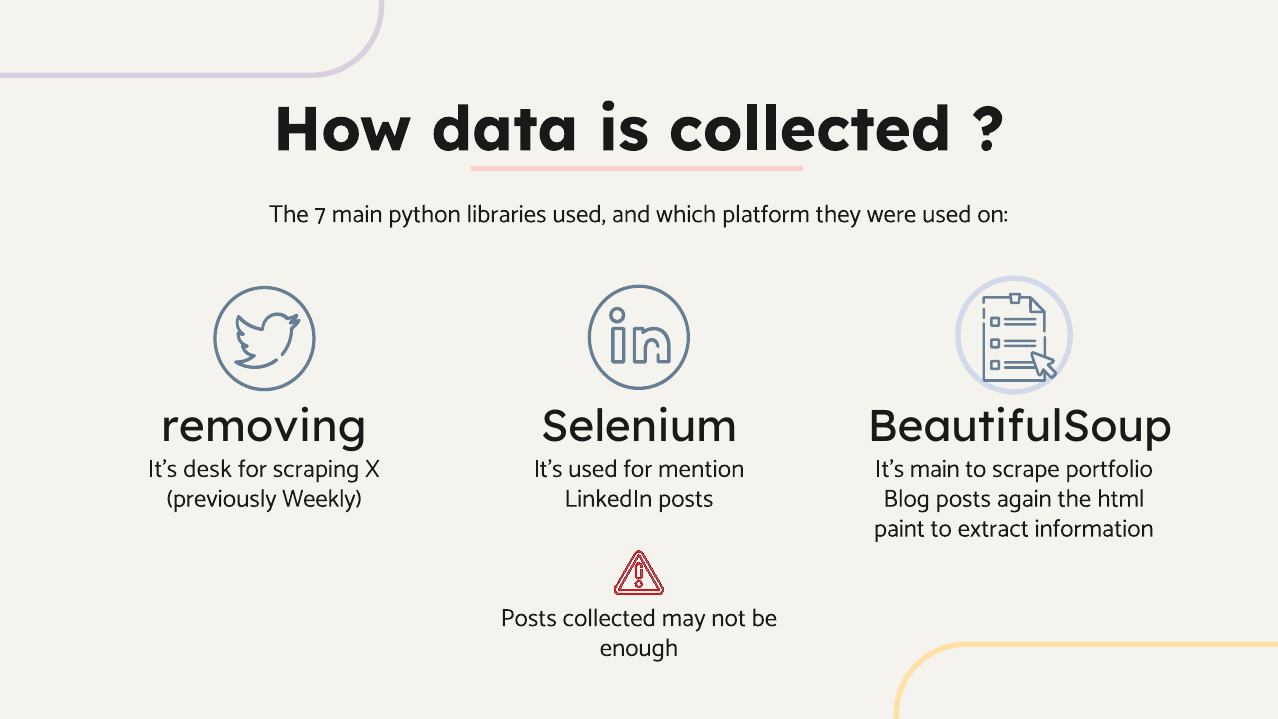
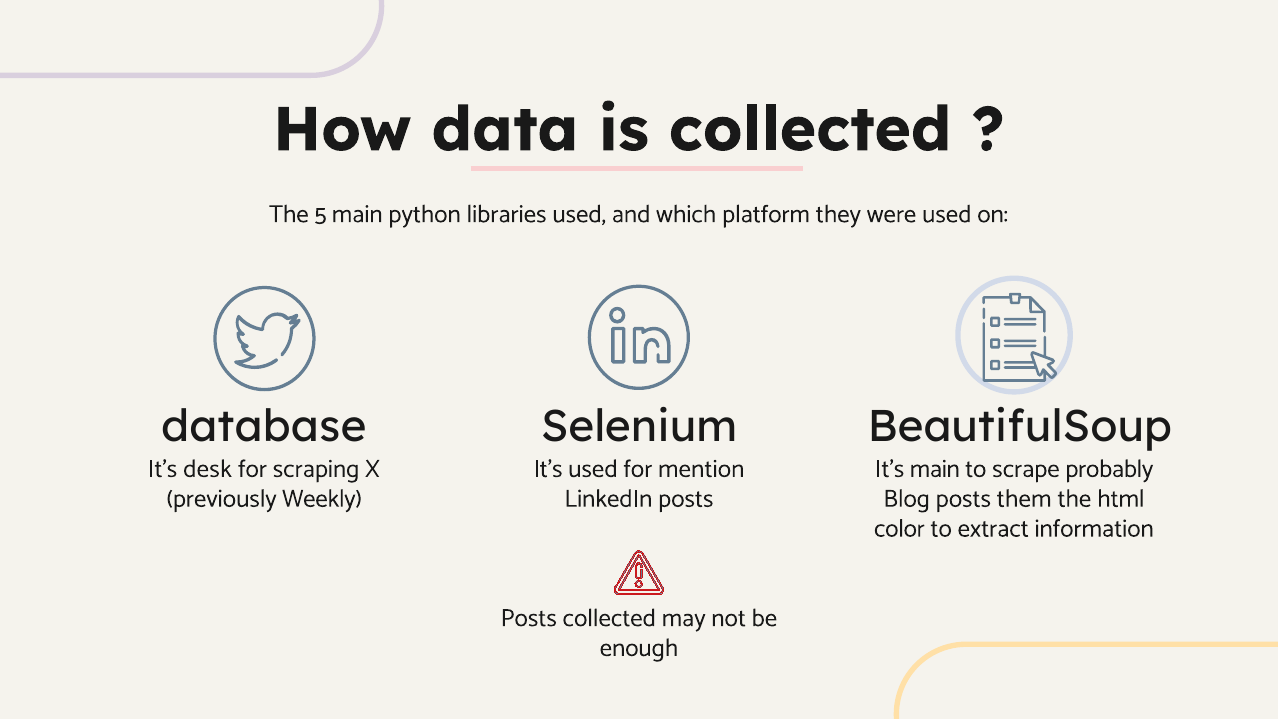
7: 7 -> 5 (320, 214)
removing: removing -> database (264, 427)
portfolio: portfolio -> probably (1109, 469)
again: again -> them (1024, 498)
paint: paint -> color (899, 528)
